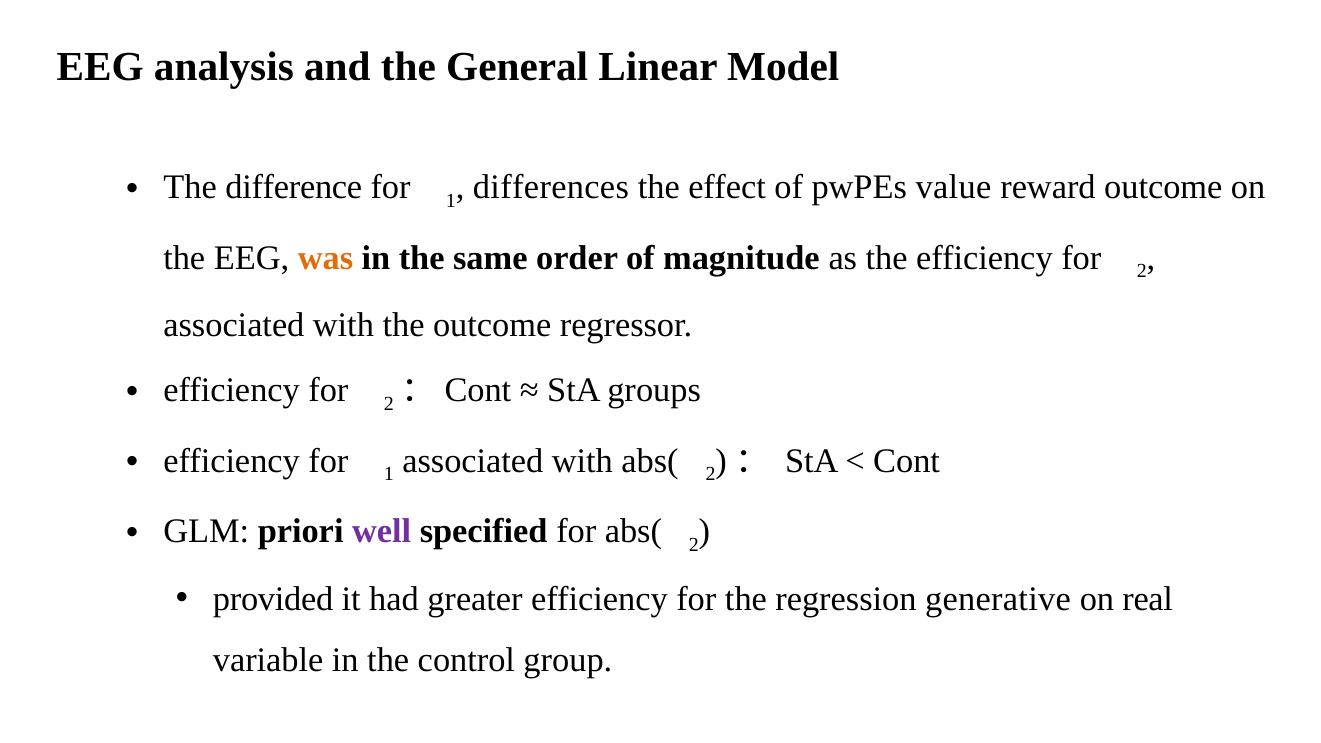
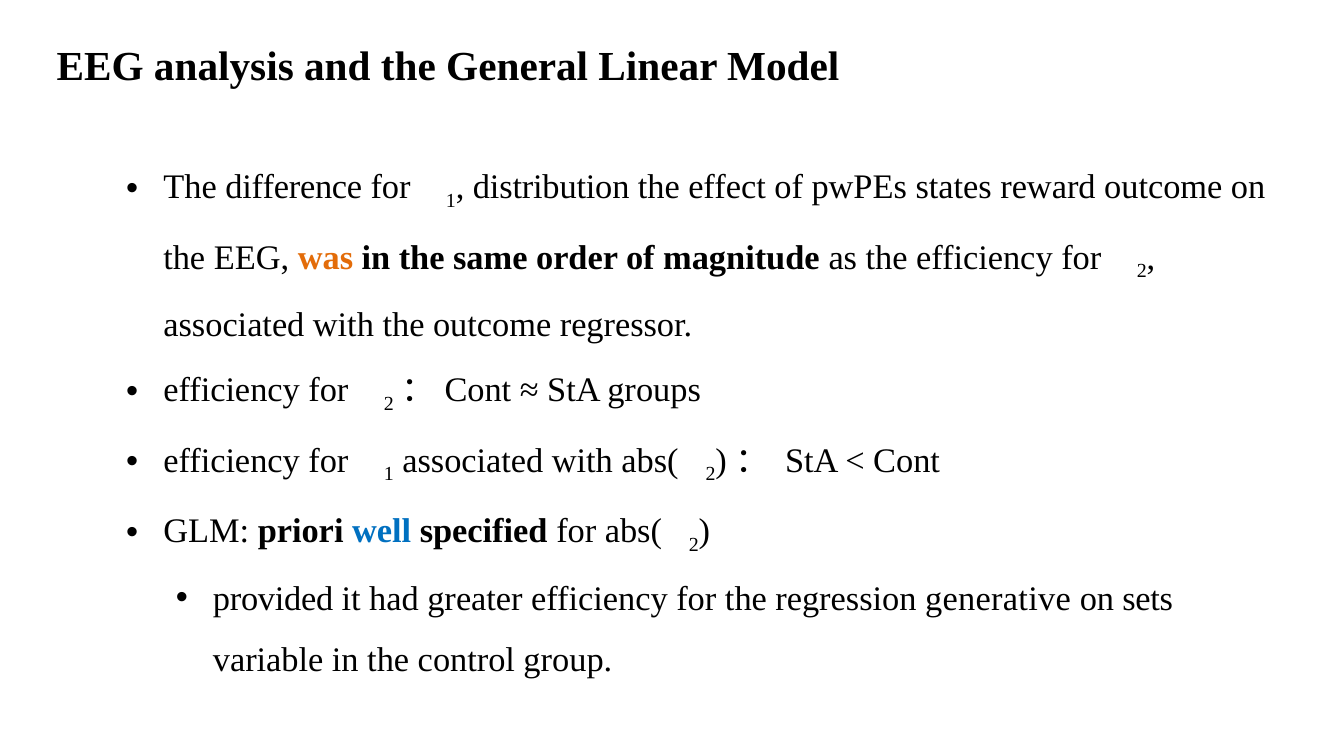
differences: differences -> distribution (551, 187)
value: value -> states (954, 187)
well colour: purple -> blue (382, 531)
real: real -> sets (1148, 599)
